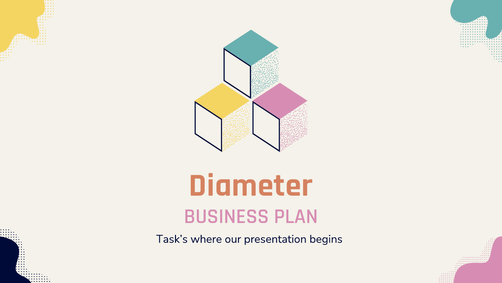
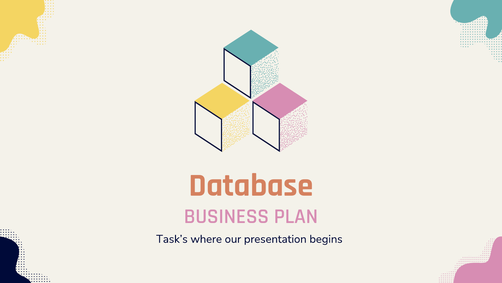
Diameter: Diameter -> Database (251, 185)
